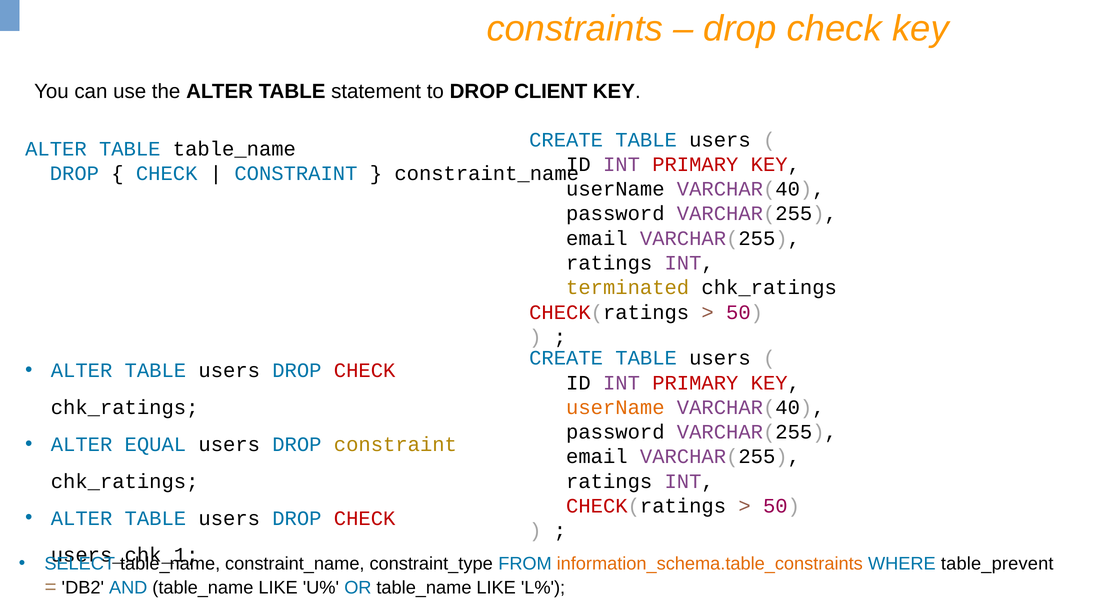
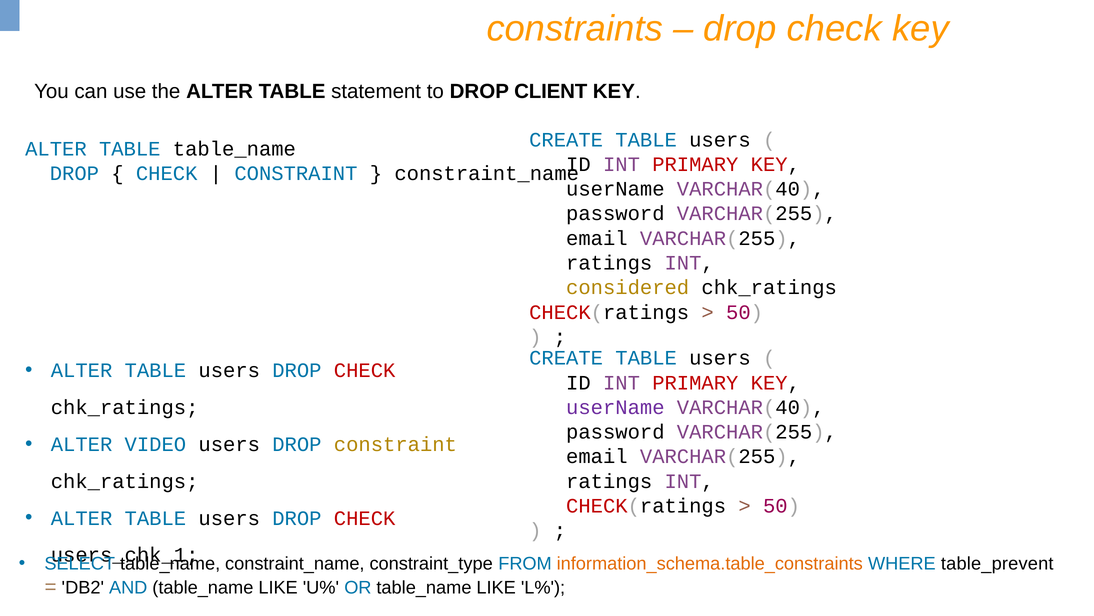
terminated: terminated -> considered (628, 287)
userName colour: orange -> purple (615, 407)
EQUAL: EQUAL -> VIDEO (155, 444)
